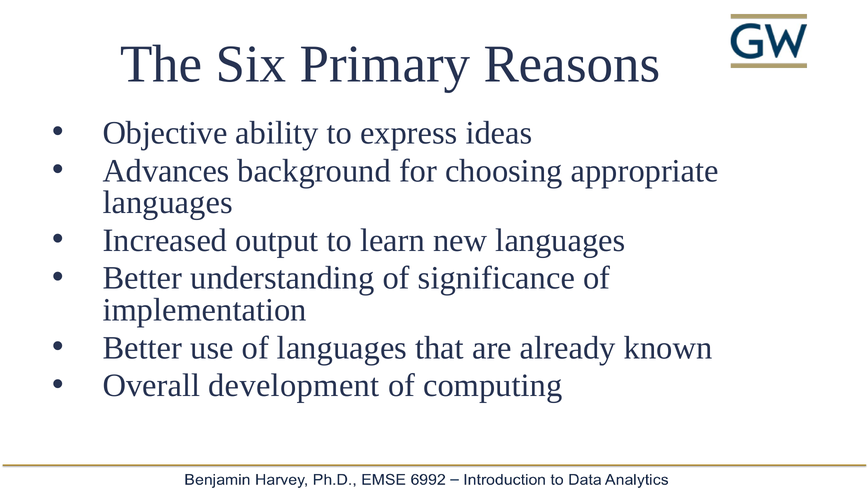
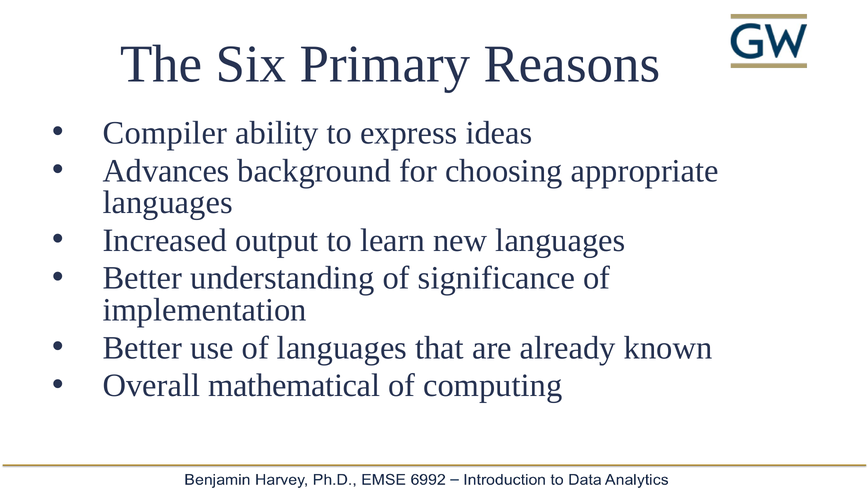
Objective: Objective -> Compiler (165, 133)
development: development -> mathematical (294, 385)
